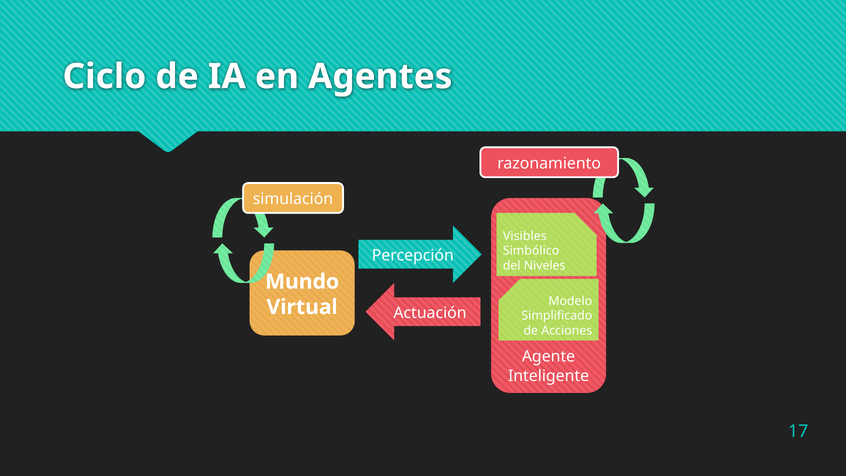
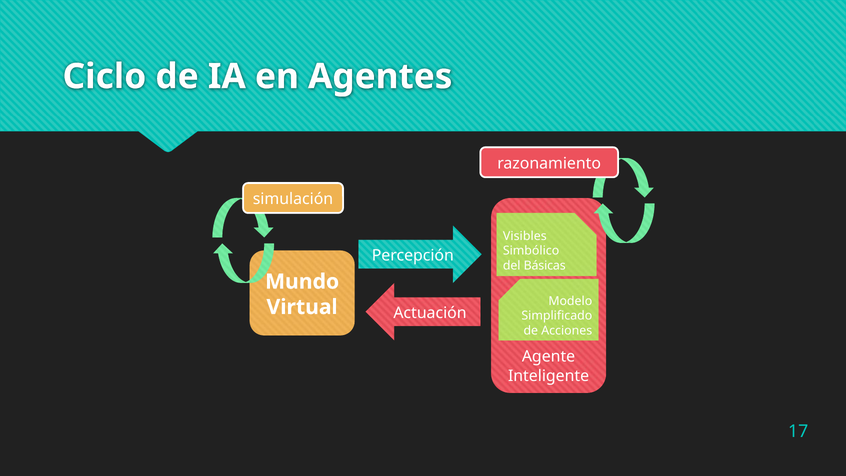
Niveles: Niveles -> Básicas (545, 266)
